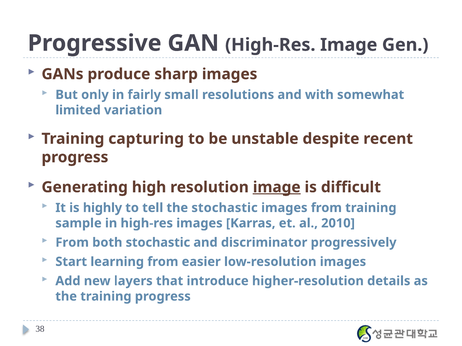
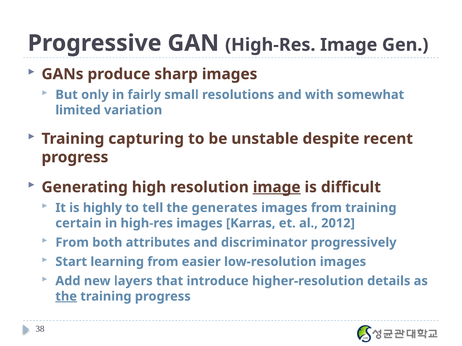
the stochastic: stochastic -> generates (225, 208)
sample: sample -> certain (78, 224)
2010: 2010 -> 2012 (338, 224)
both stochastic: stochastic -> attributes (158, 243)
the underline: none -> present (66, 297)
